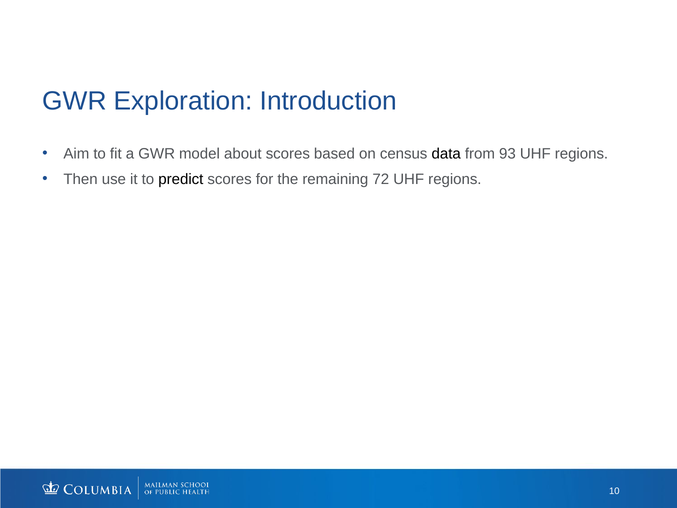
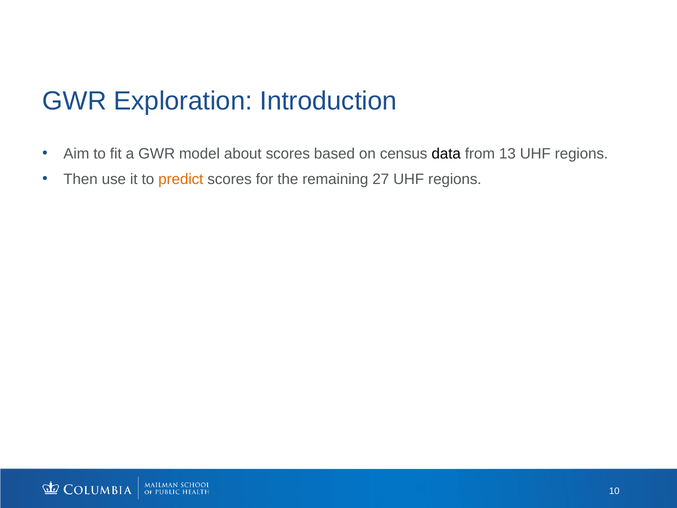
93: 93 -> 13 (507, 154)
predict colour: black -> orange (181, 179)
72: 72 -> 27 (381, 179)
